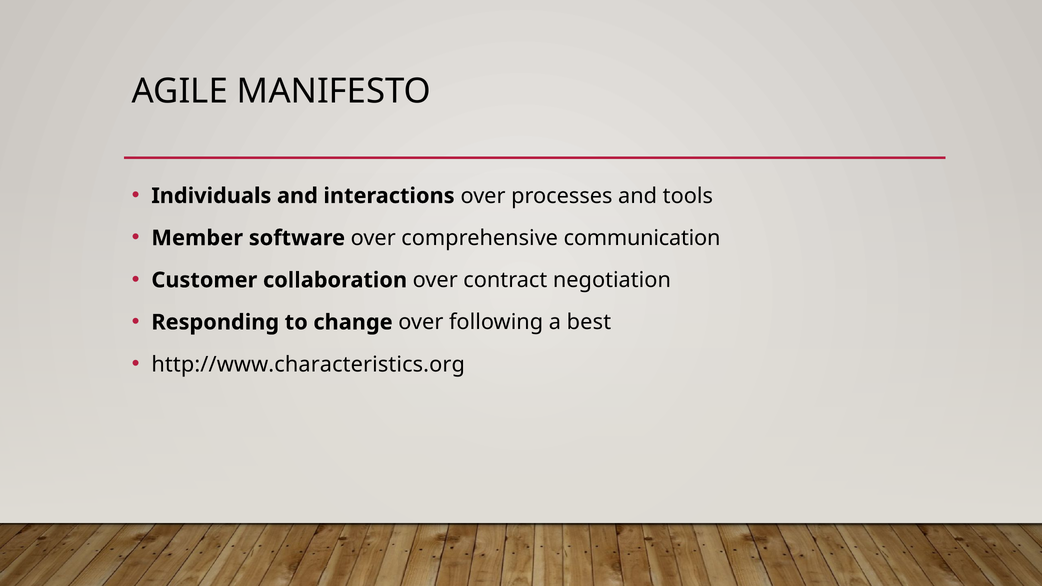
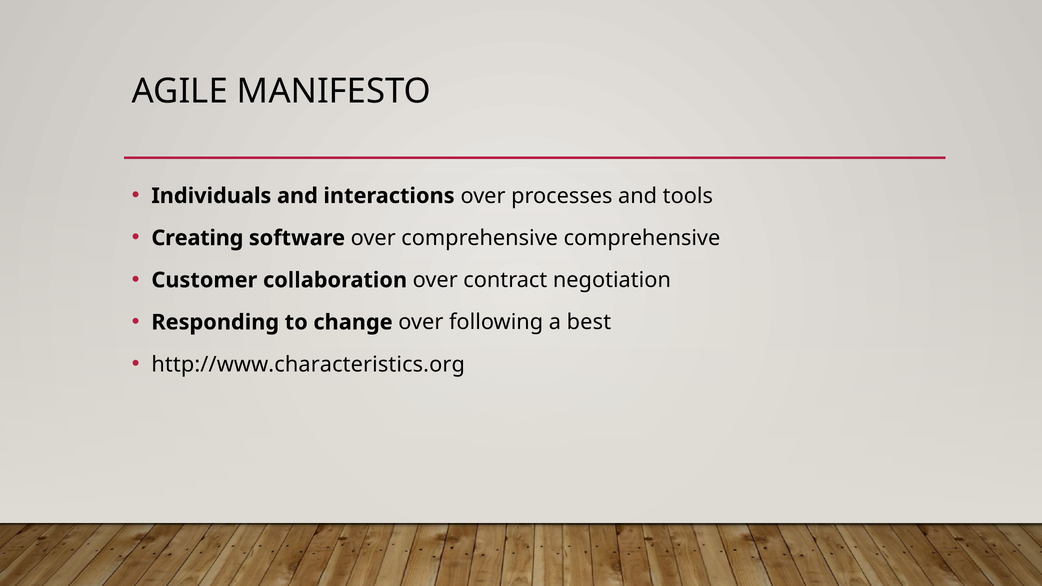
Member: Member -> Creating (197, 238)
comprehensive communication: communication -> comprehensive (642, 238)
